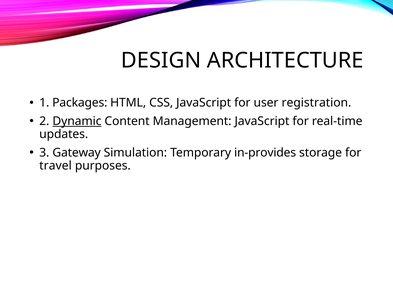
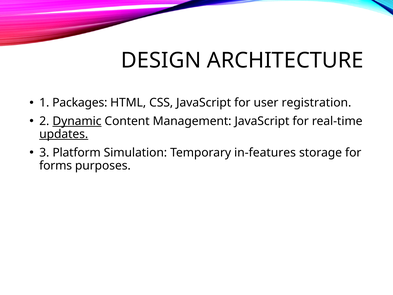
updates underline: none -> present (64, 134)
Gateway: Gateway -> Platform (77, 153)
in-provides: in-provides -> in-features (265, 153)
travel: travel -> forms (56, 165)
